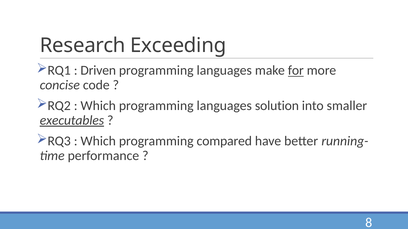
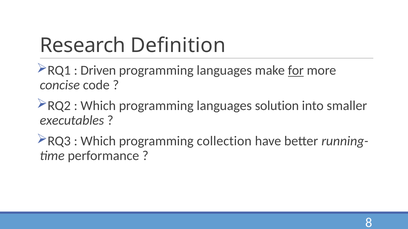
Exceeding: Exceeding -> Definition (178, 46)
executables underline: present -> none (72, 121)
compared: compared -> collection (224, 141)
